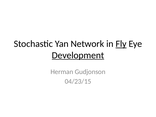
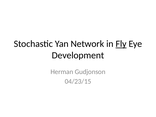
Development underline: present -> none (78, 55)
